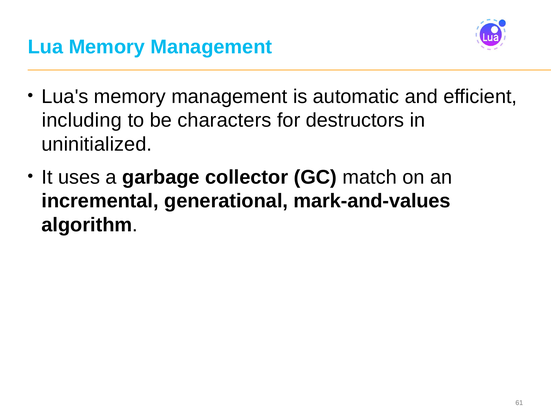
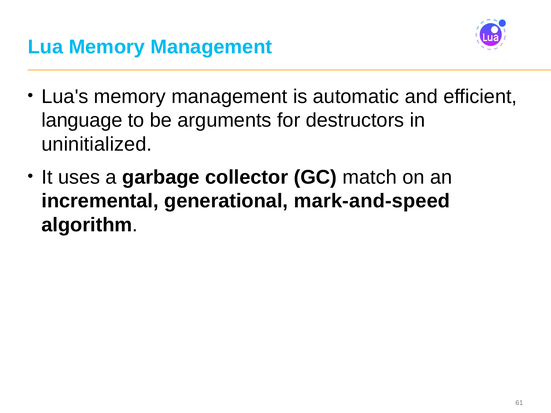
including: including -> language (82, 120)
characters: characters -> arguments (225, 120)
mark-and-values: mark-and-values -> mark-and-speed (372, 201)
